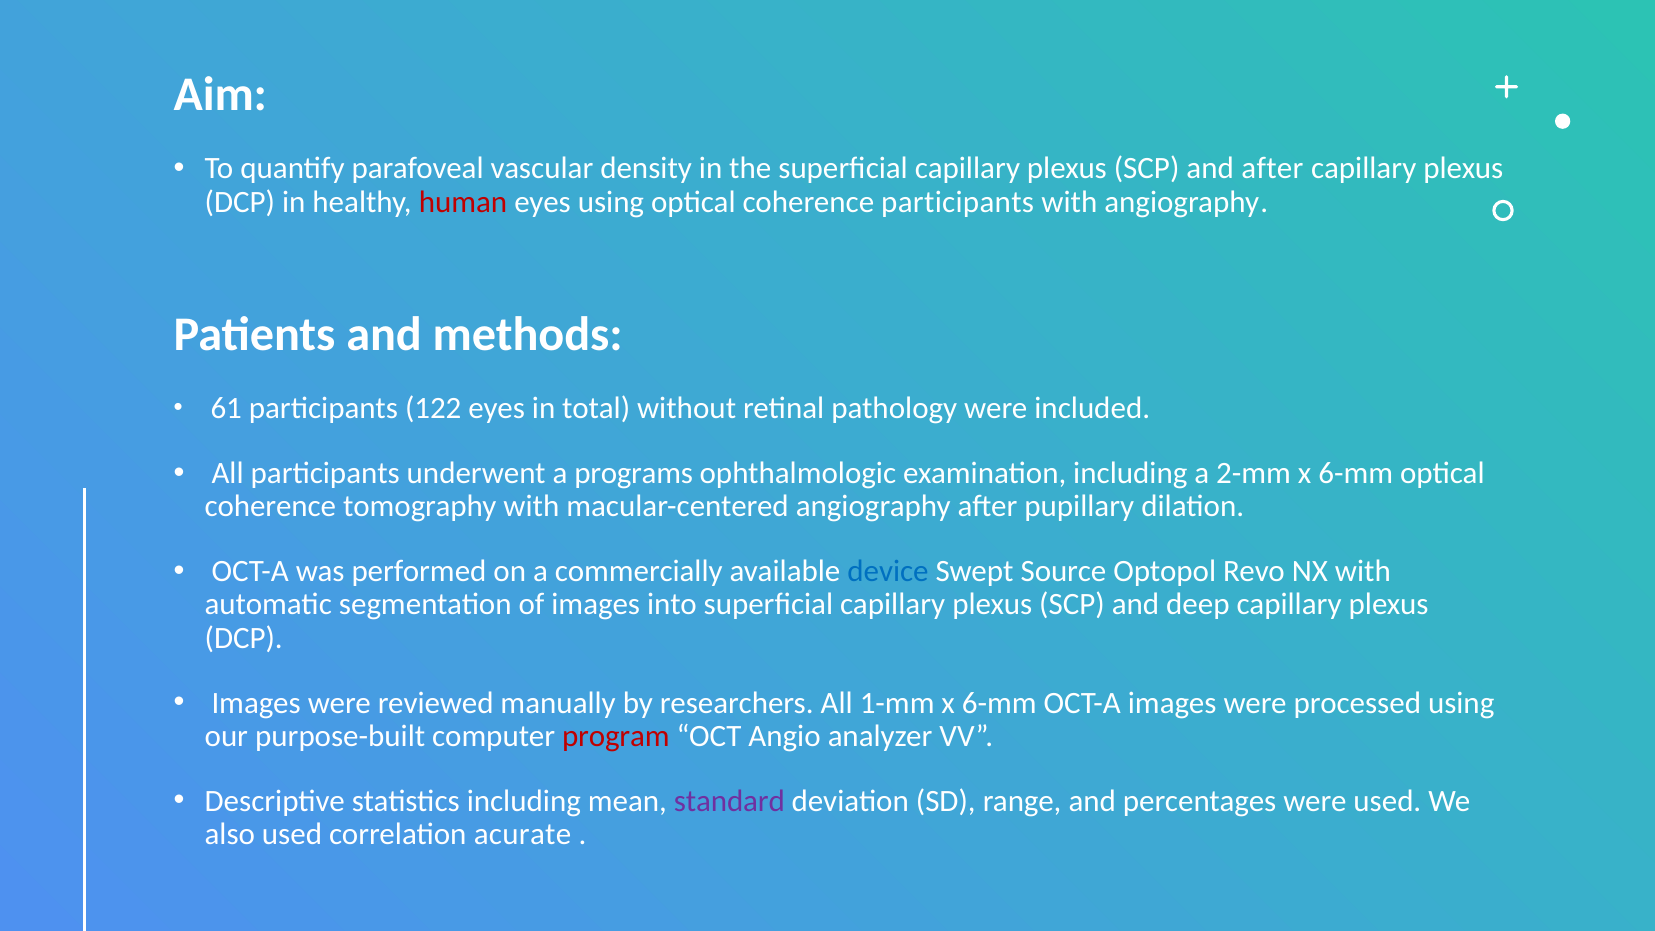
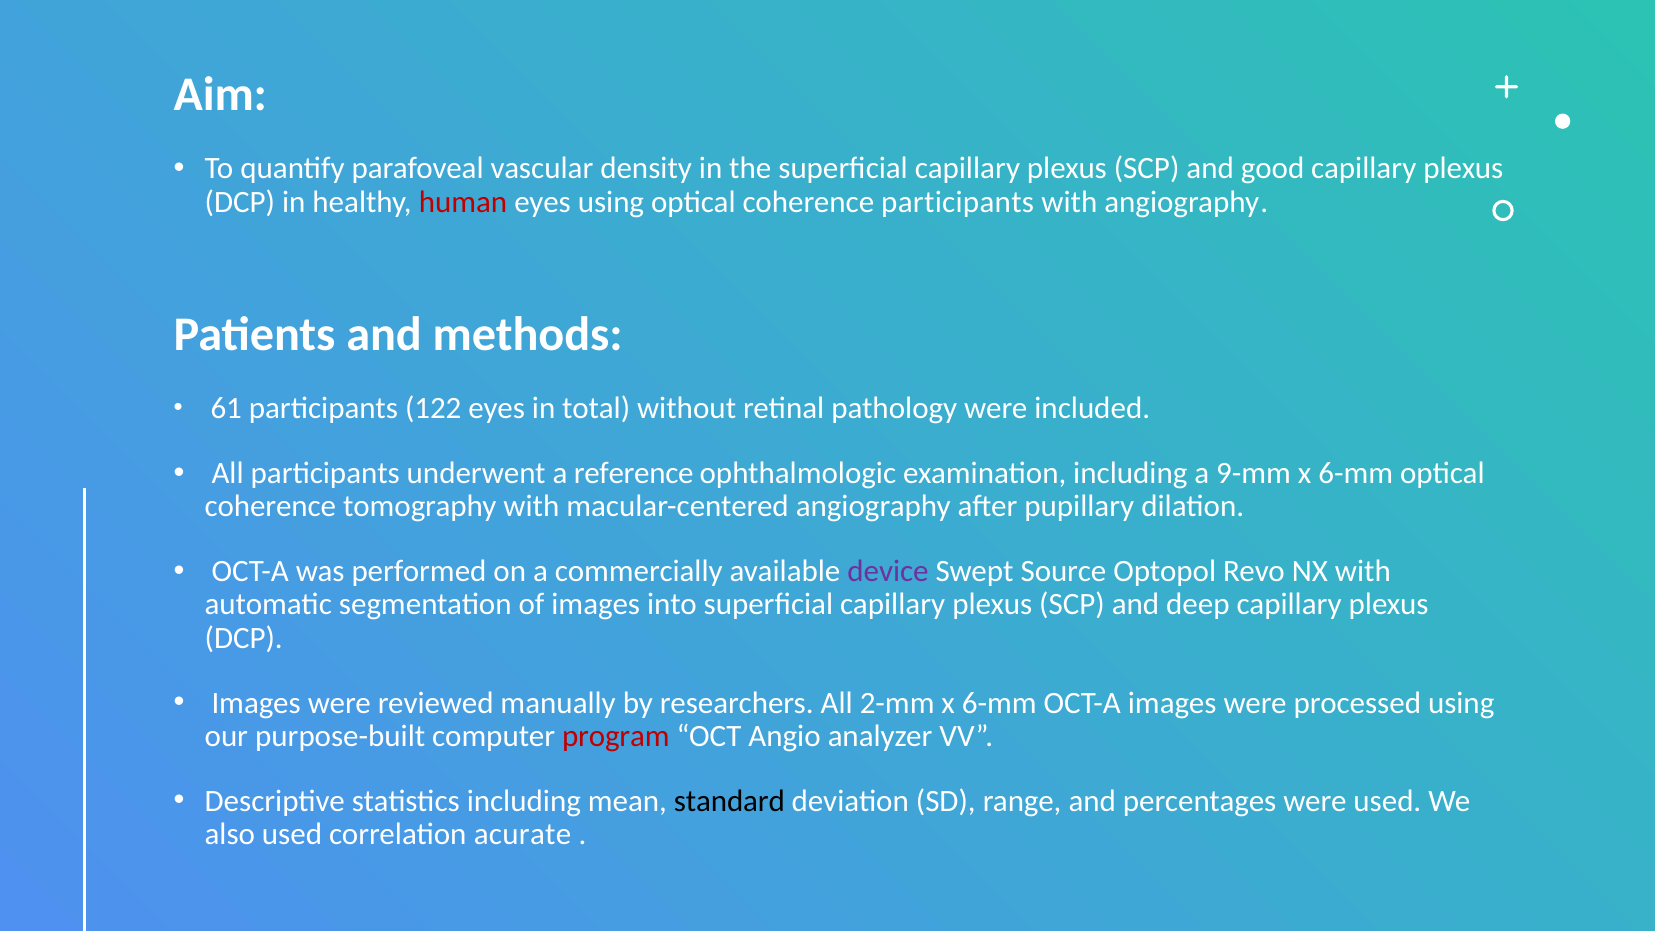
and after: after -> good (1273, 168)
programs: programs -> reference (634, 473)
2-mm: 2-mm -> 9-mm (1254, 473)
device colour: blue -> purple (888, 571)
1-mm: 1-mm -> 2-mm (897, 703)
standard colour: purple -> black (729, 801)
